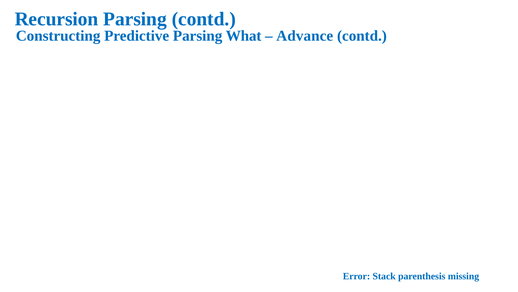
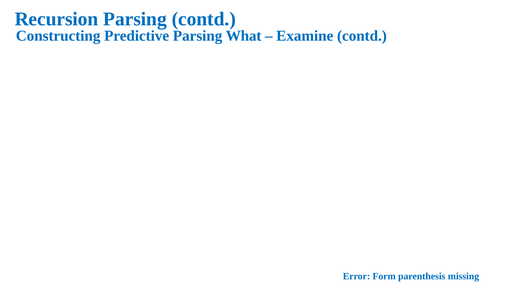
Advance: Advance -> Examine (305, 36)
Stack: Stack -> Form (384, 276)
